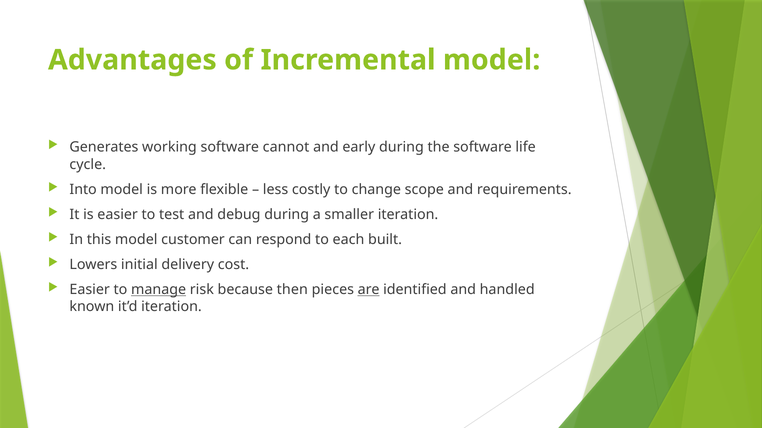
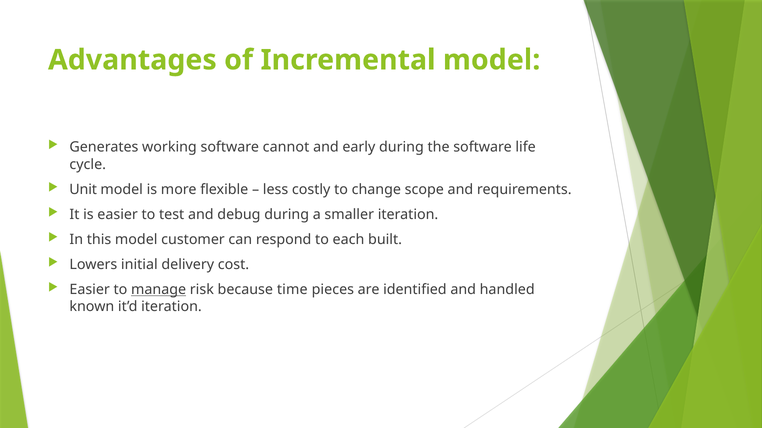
Into: Into -> Unit (83, 190)
then: then -> time (292, 290)
are underline: present -> none (369, 290)
